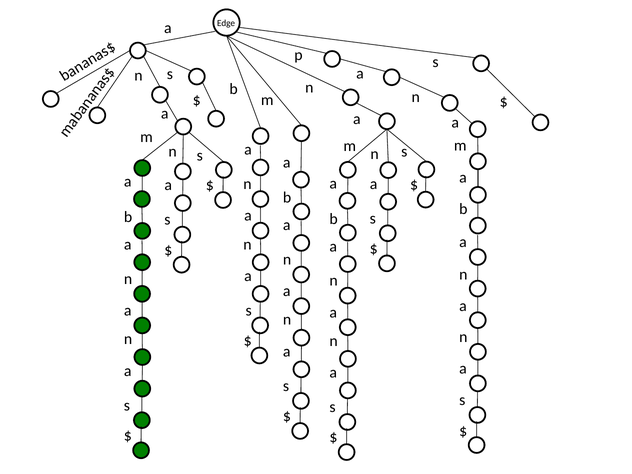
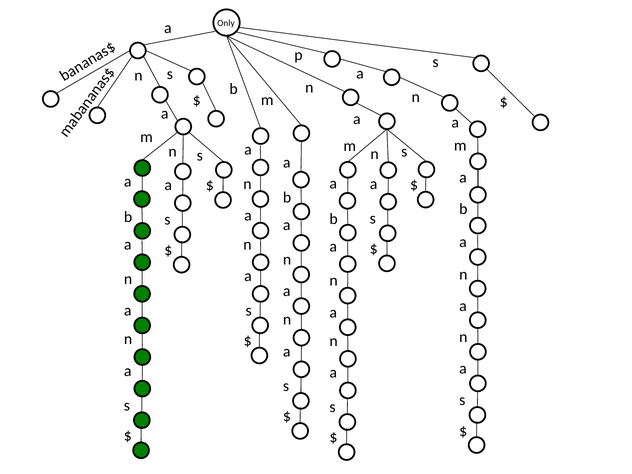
Edge: Edge -> Only (226, 23)
